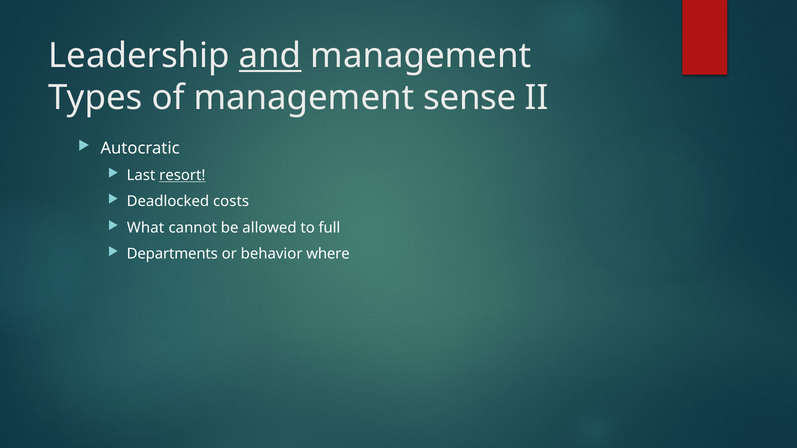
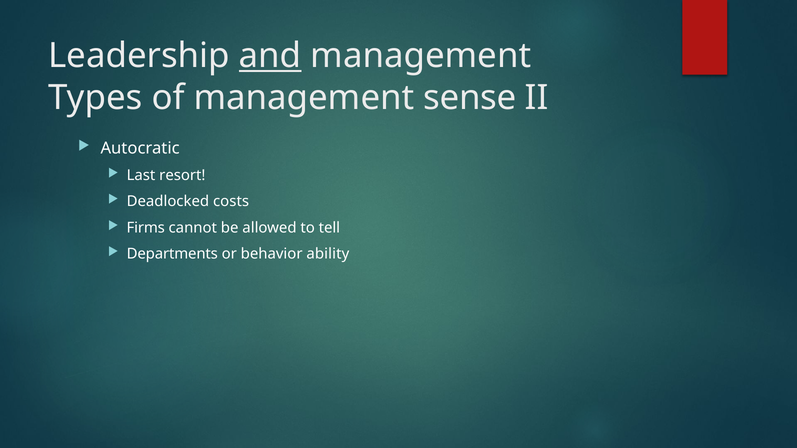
resort underline: present -> none (182, 175)
What: What -> Firms (146, 228)
full: full -> tell (329, 228)
where: where -> ability (328, 254)
